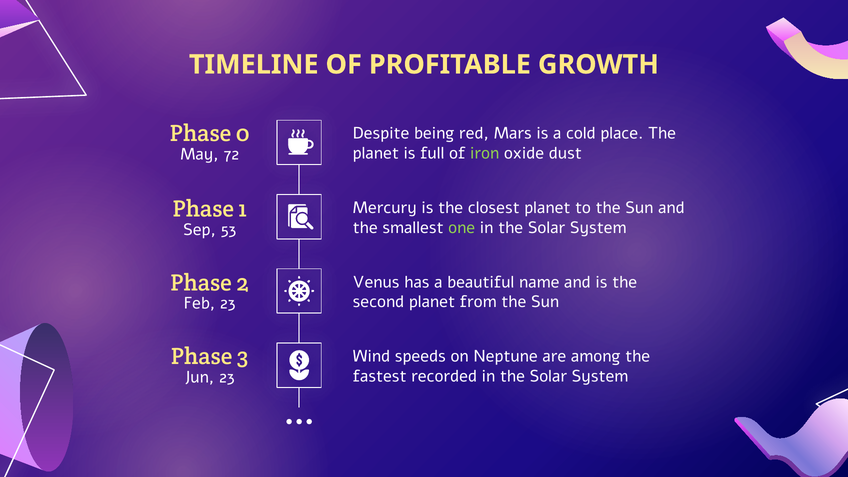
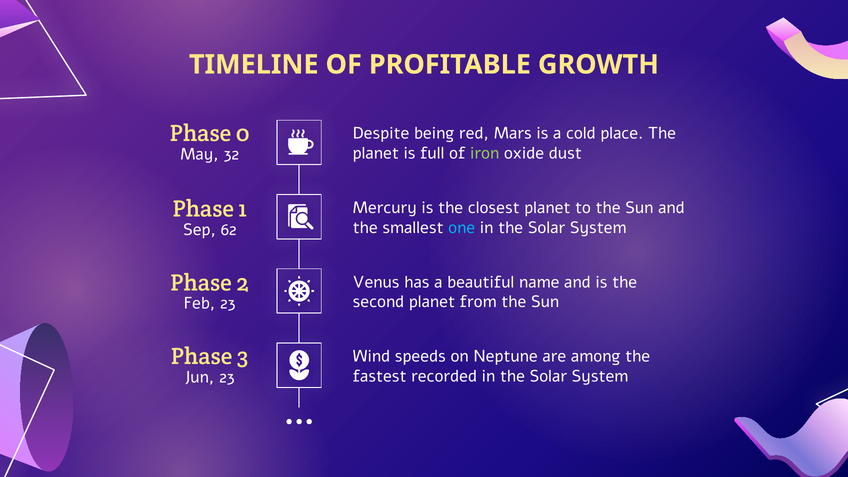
72: 72 -> 32 (231, 154)
one colour: light green -> light blue (462, 228)
53: 53 -> 62 (229, 230)
